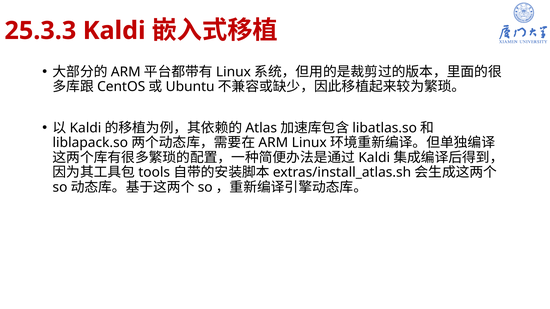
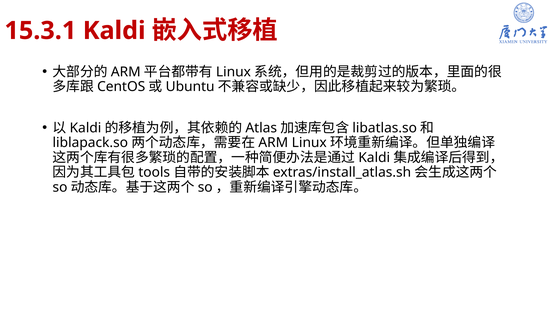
25.3.3: 25.3.3 -> 15.3.1 (40, 31)
